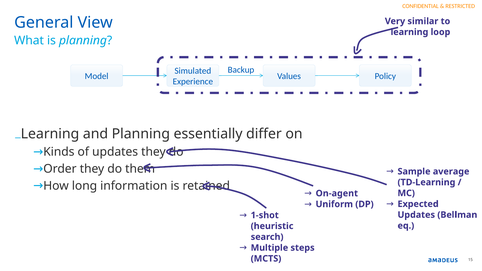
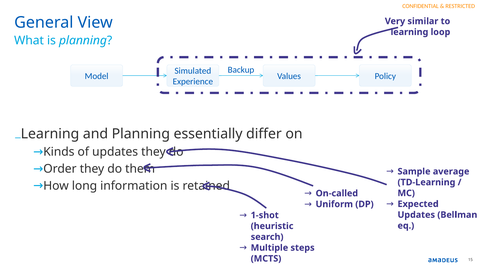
On-agent: On-agent -> On-called (337, 193)
